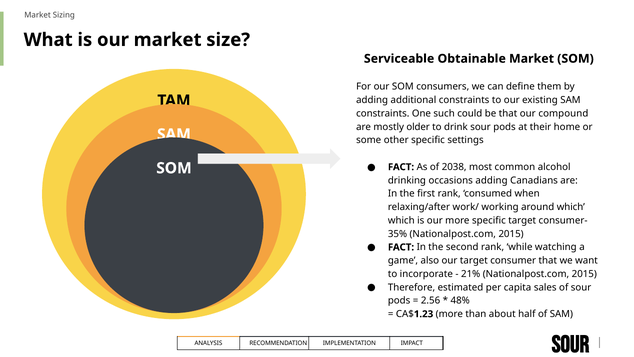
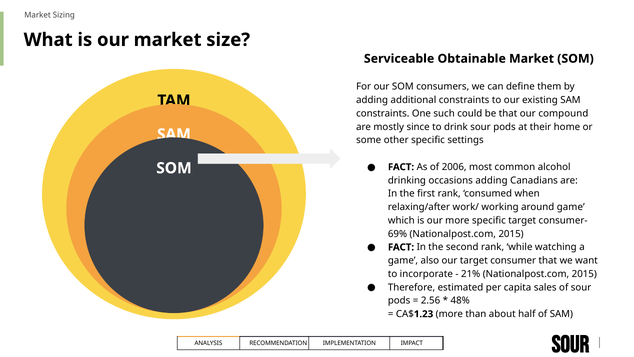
older: older -> since (418, 127)
2038: 2038 -> 2006 (454, 167)
around which: which -> game (571, 207)
35%: 35% -> 69% (397, 234)
